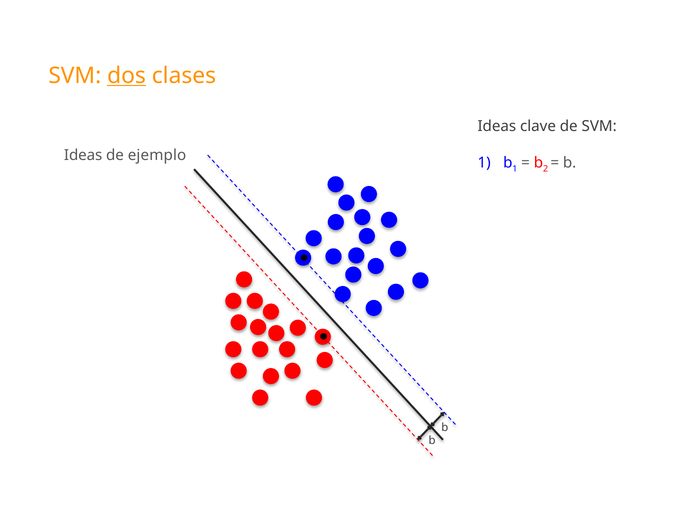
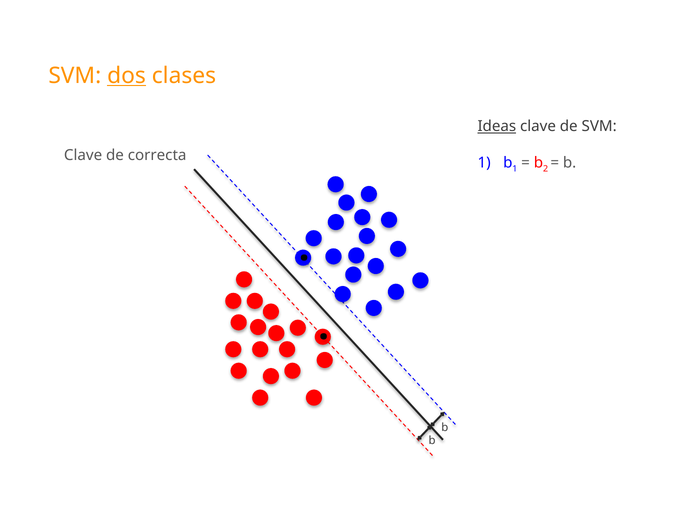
Ideas underline: none -> present (497, 127)
Ideas: Ideas -> Clave (83, 155)
ejemplo: ejemplo -> correcta (157, 155)
